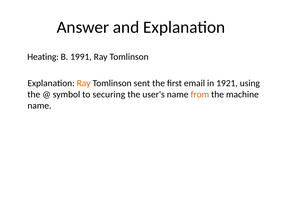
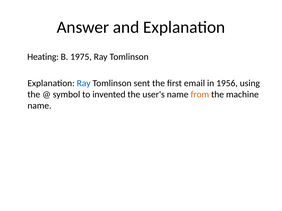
1991: 1991 -> 1975 (81, 57)
Ray colour: orange -> blue (84, 83)
1921: 1921 -> 1956 (227, 83)
securing: securing -> invented (109, 95)
